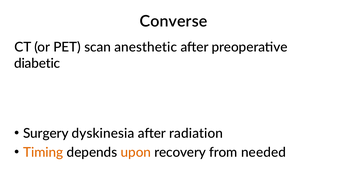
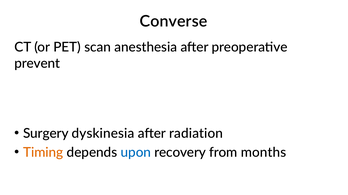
anesthetic: anesthetic -> anesthesia (146, 47)
diabetic: diabetic -> prevent (37, 64)
upon colour: orange -> blue (136, 153)
needed: needed -> months (264, 153)
